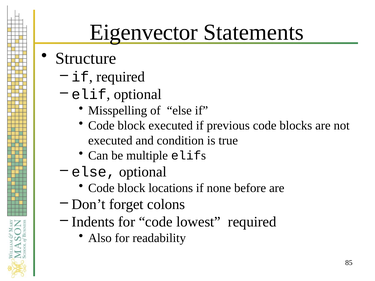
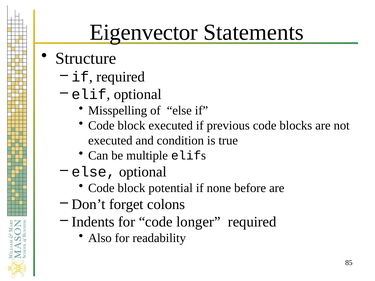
locations: locations -> potential (171, 188)
lowest: lowest -> longer (198, 222)
